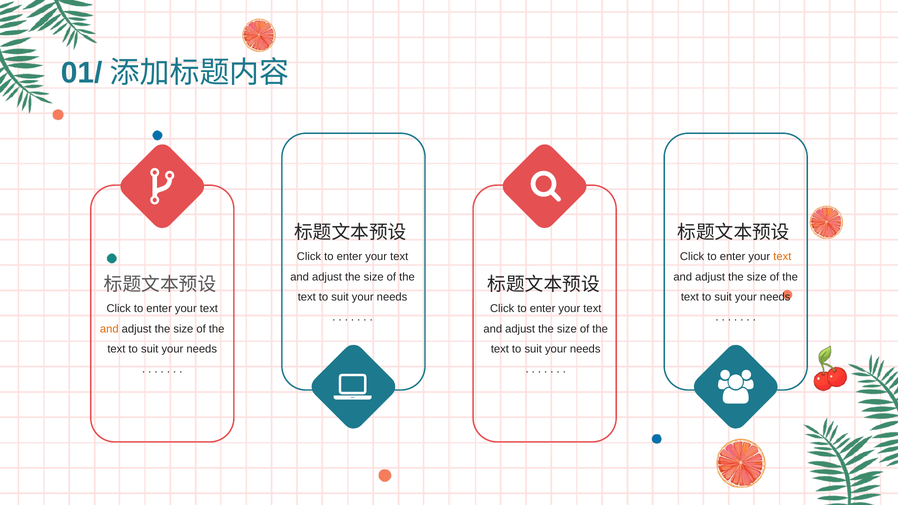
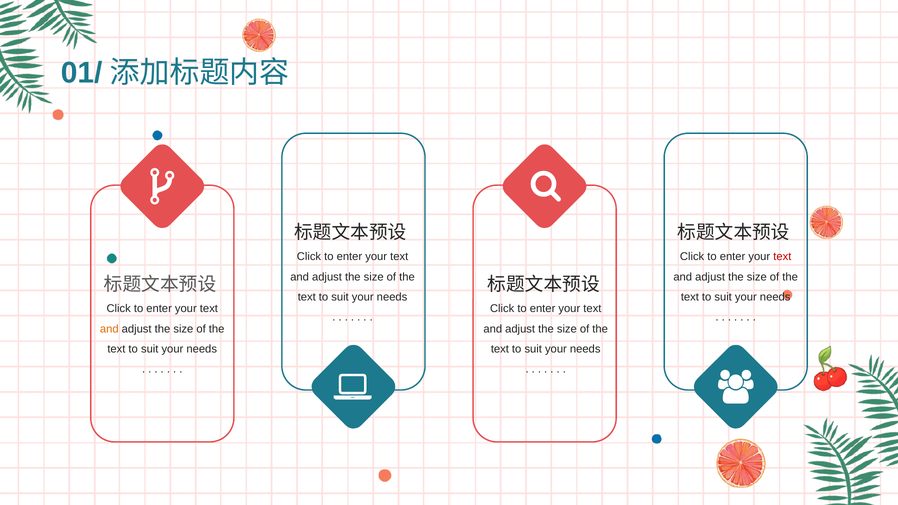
text colour: orange -> red (782, 257)
